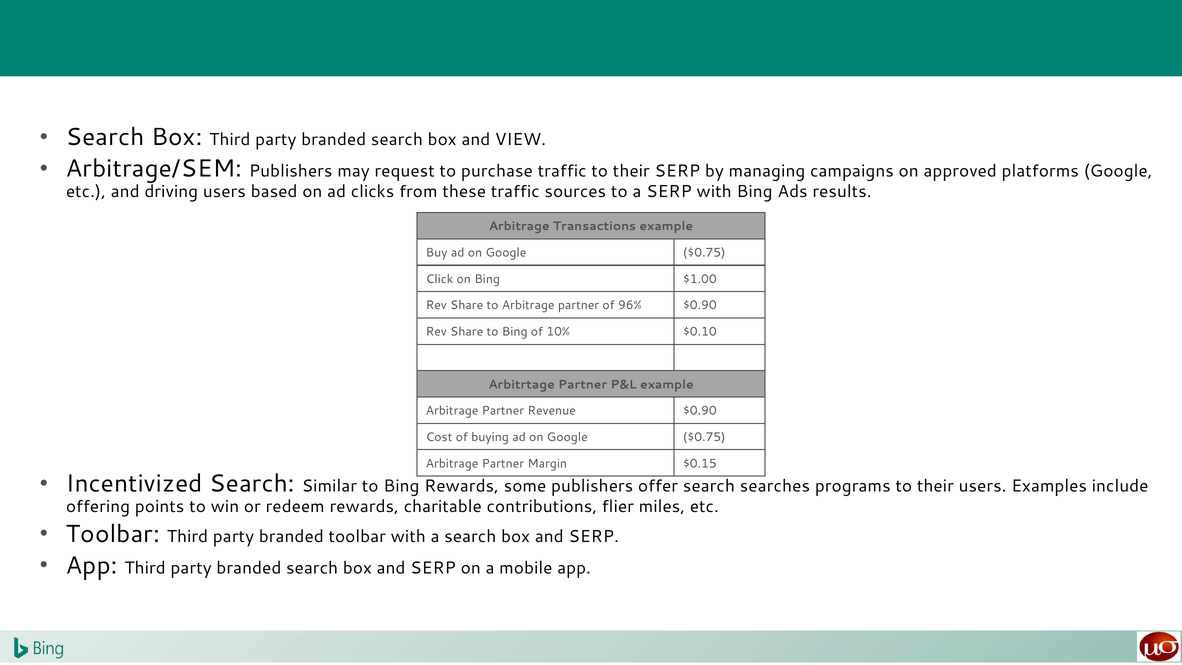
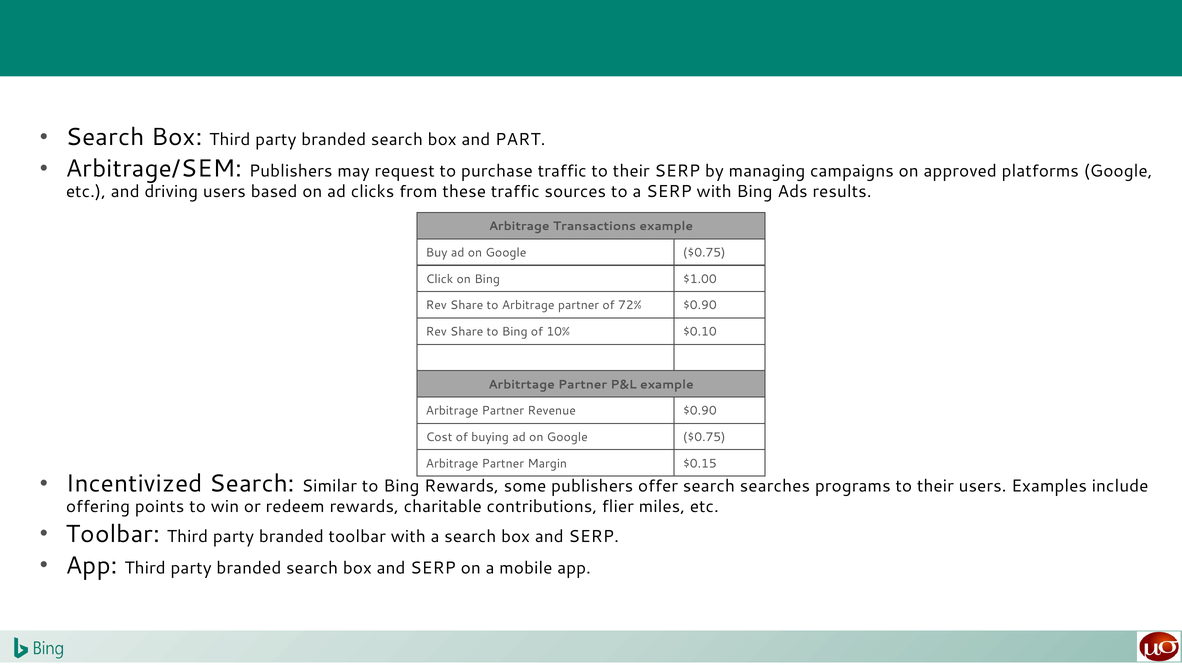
VIEW: VIEW -> PART (520, 140)
96%: 96% -> 72% (630, 305)
